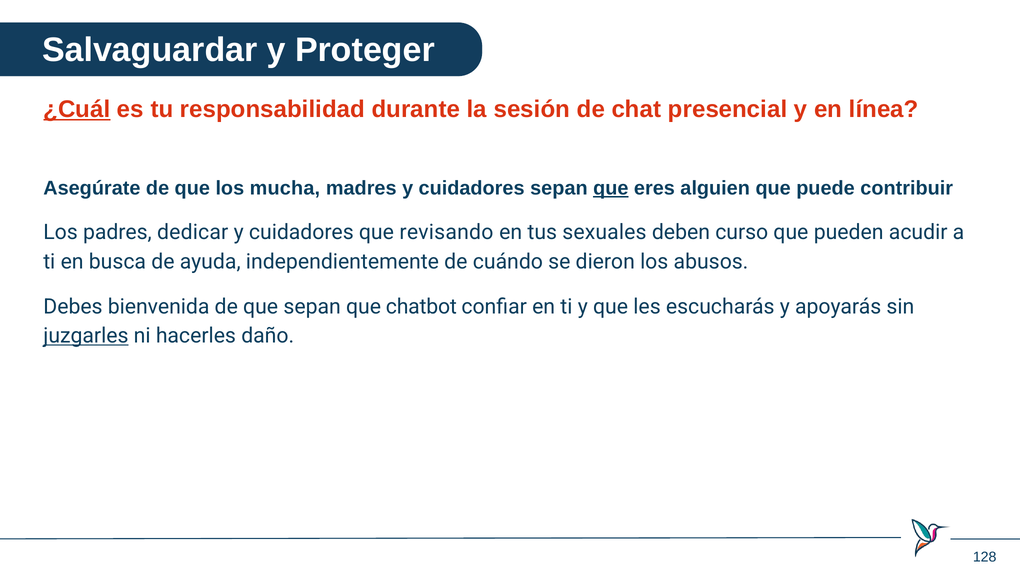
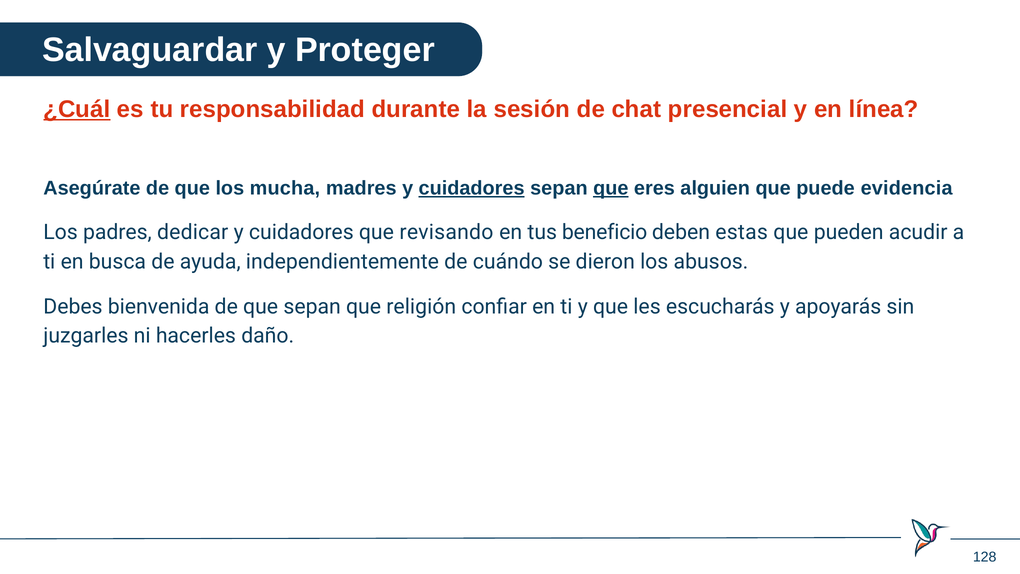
cuidadores underline: none -> present (472, 188)
contribuir: contribuir -> evidencia (907, 188)
sexuales: sexuales -> beneficio (605, 232)
curso: curso -> estas (742, 232)
chatbot: chatbot -> religión (421, 306)
juzgarles underline: present -> none (86, 336)
